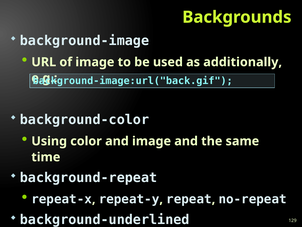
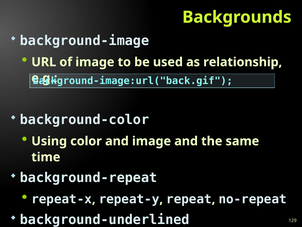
additionally: additionally -> relationship (243, 62)
